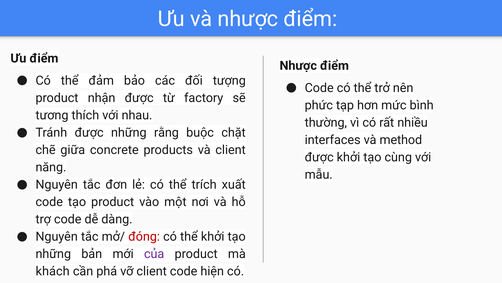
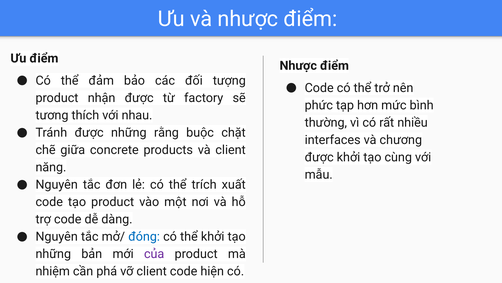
method: method -> chương (401, 140)
đóng colour: red -> blue (144, 236)
khách: khách -> nhiệm (53, 271)
